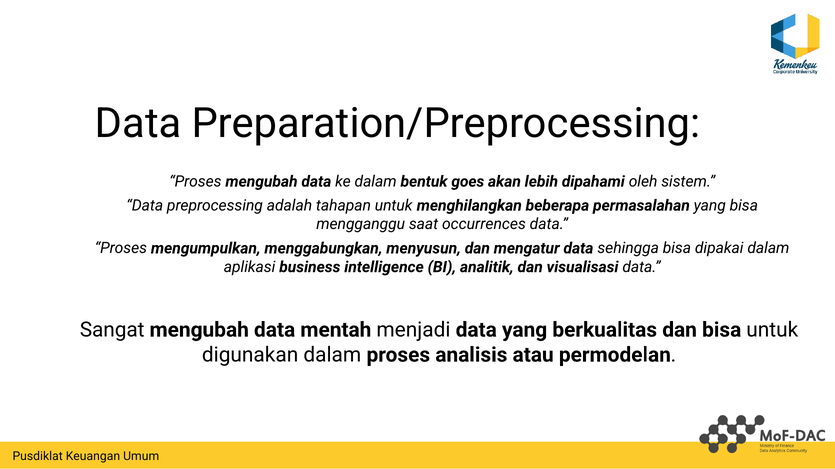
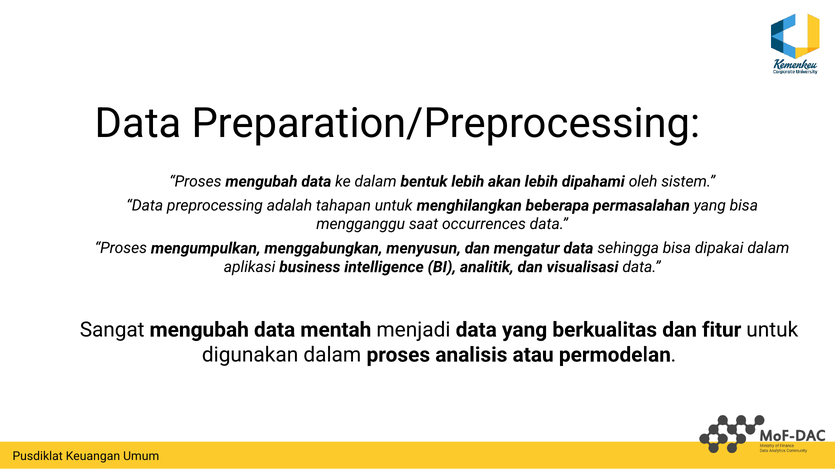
bentuk goes: goes -> lebih (468, 182)
dan bisa: bisa -> fitur (722, 330)
